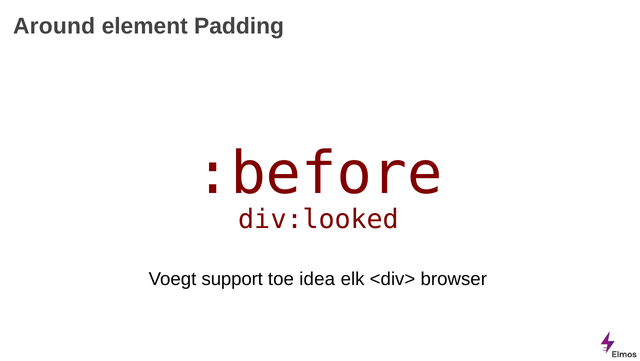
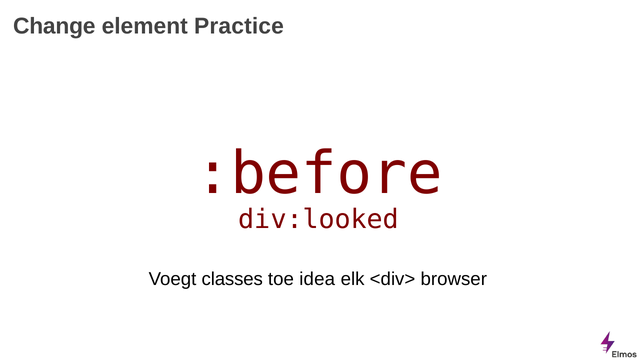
Around: Around -> Change (54, 26)
Padding: Padding -> Practice (239, 26)
support: support -> classes (232, 279)
